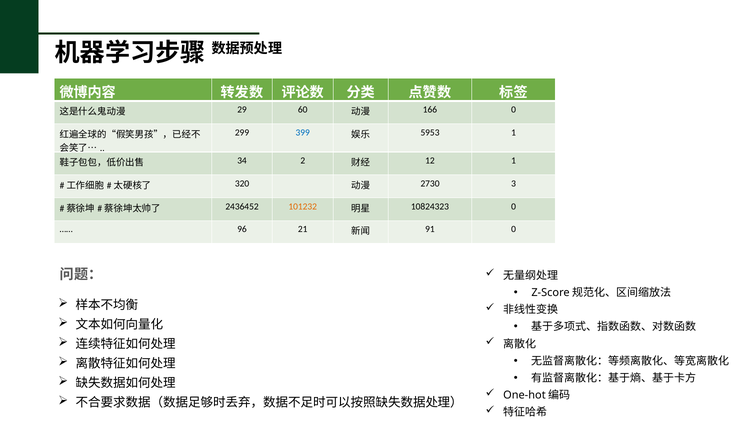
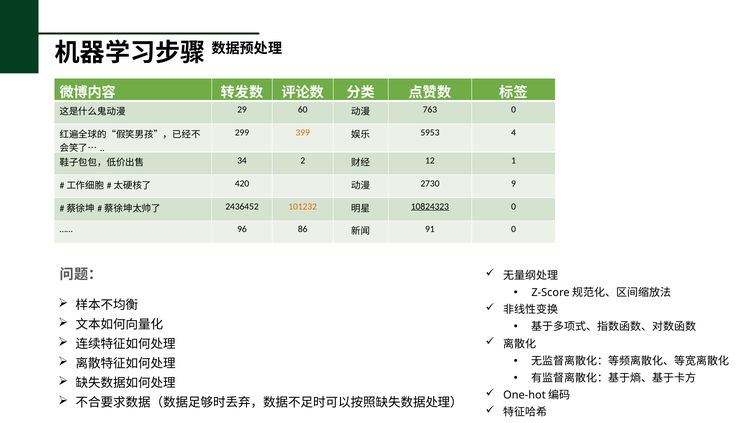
166: 166 -> 763 (430, 110)
399 colour: blue -> orange (303, 132)
5953 1: 1 -> 4 (514, 132)
320: 320 -> 420 (242, 184)
3: 3 -> 9 (514, 184)
10824323 underline: none -> present (430, 206)
21: 21 -> 86 (303, 229)
